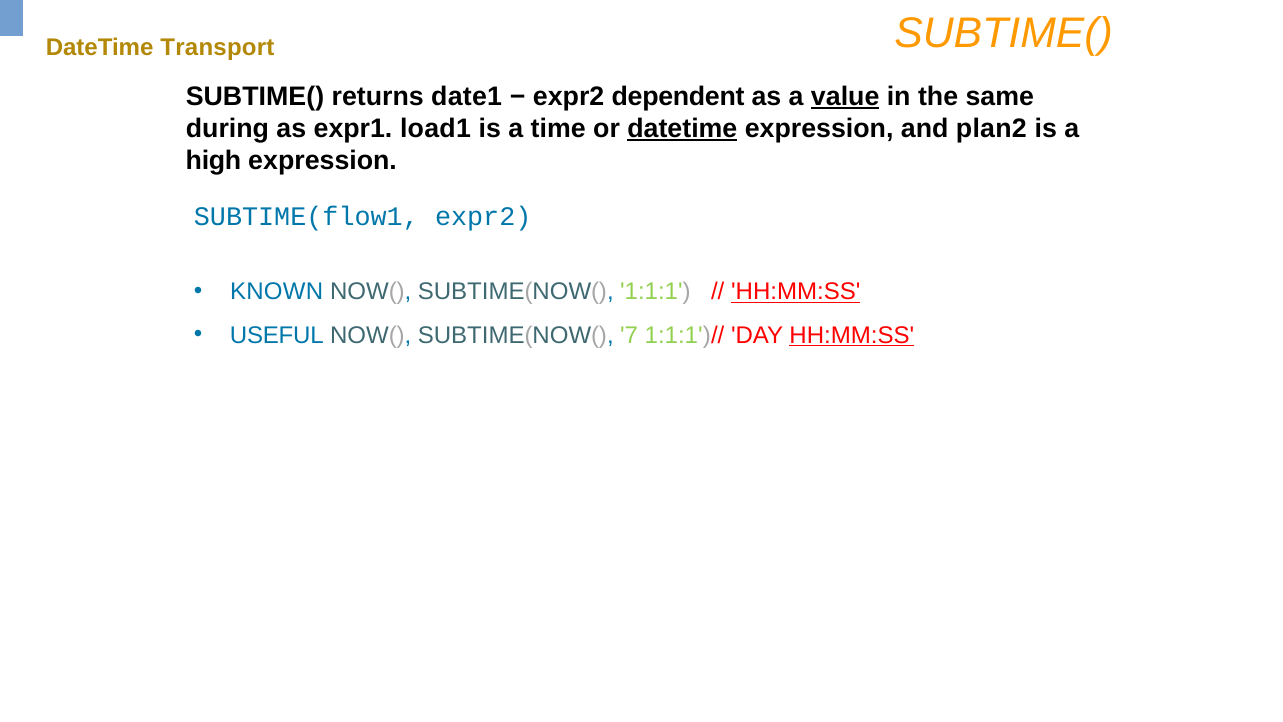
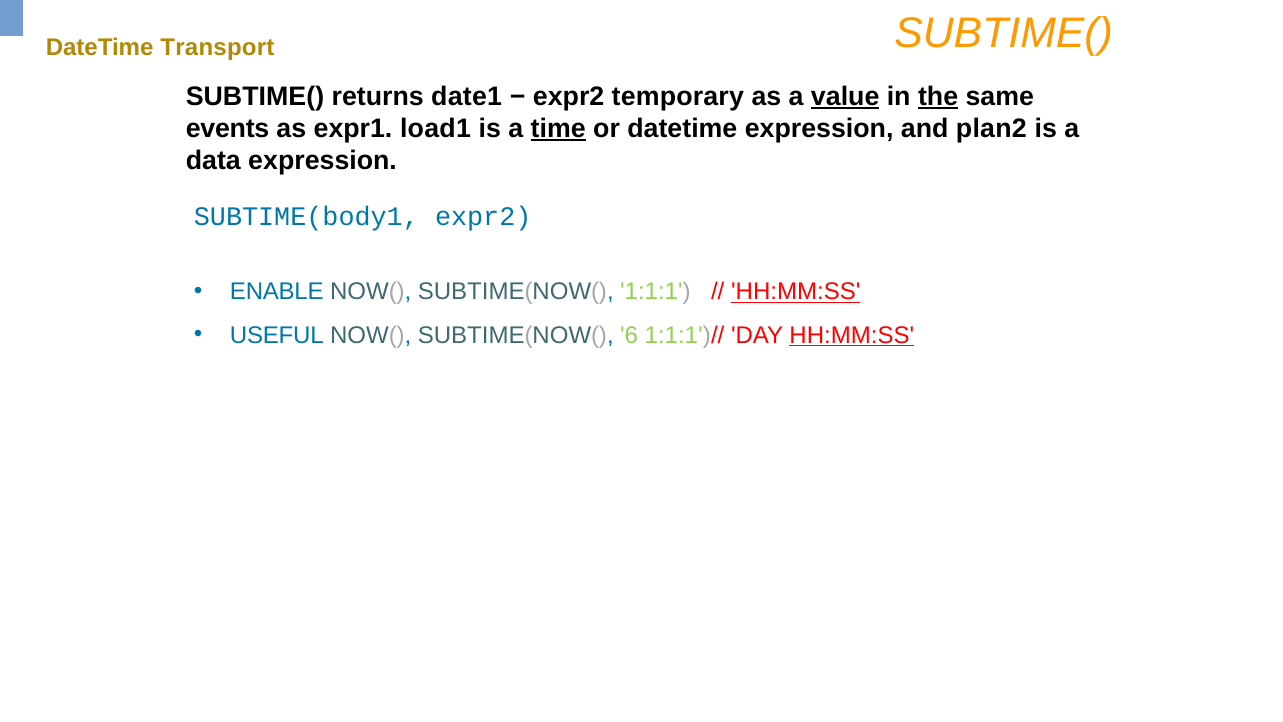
dependent: dependent -> temporary (678, 97)
the underline: none -> present (938, 97)
during: during -> events (228, 129)
time underline: none -> present (558, 129)
datetime underline: present -> none (682, 129)
high: high -> data (213, 161)
SUBTIME(flow1: SUBTIME(flow1 -> SUBTIME(body1 (306, 216)
KNOWN: KNOWN -> ENABLE (277, 292)
7: 7 -> 6 (629, 335)
